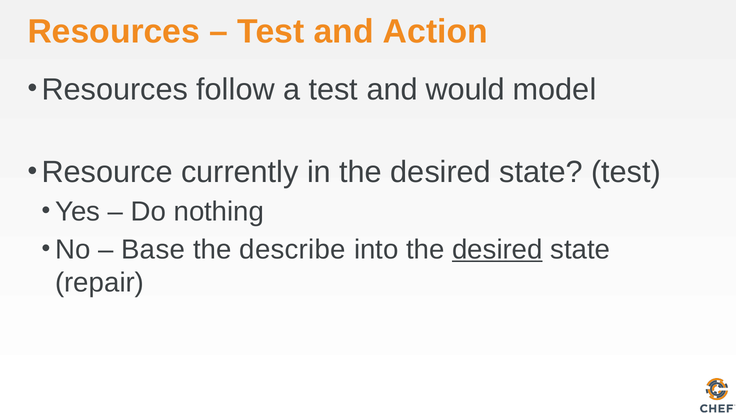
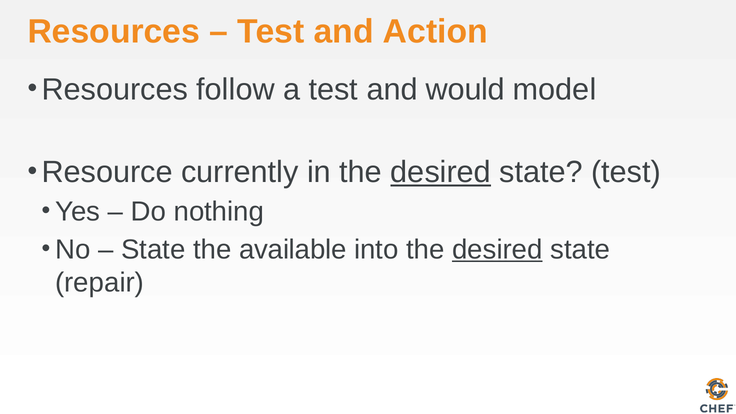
desired underline: none -> present (441, 172)
Base: Base -> State (153, 249)
describe: describe -> available (293, 249)
